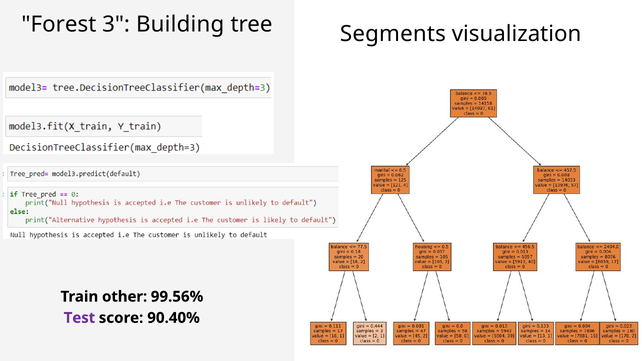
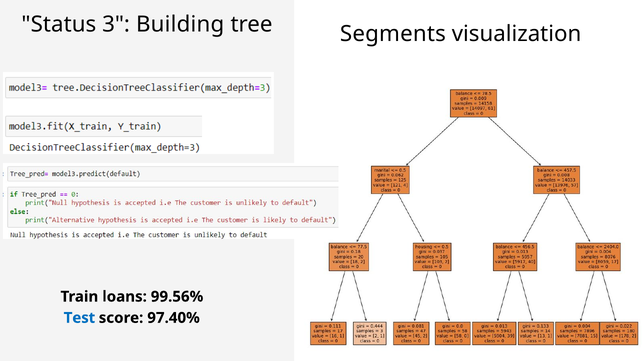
Forest: Forest -> Status (59, 24)
other: other -> loans (125, 297)
Test colour: purple -> blue (79, 318)
90.40%: 90.40% -> 97.40% (174, 318)
